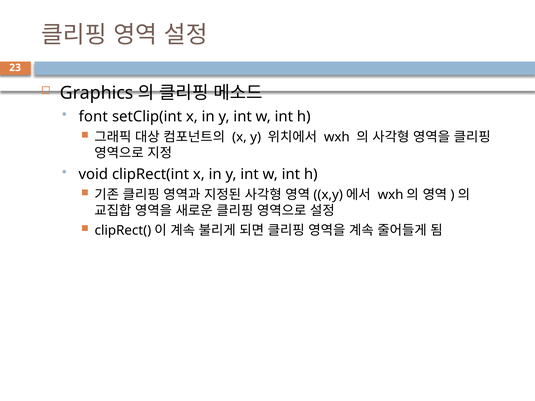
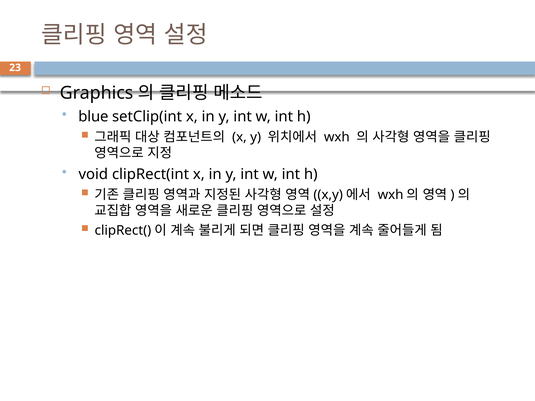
font: font -> blue (93, 117)
